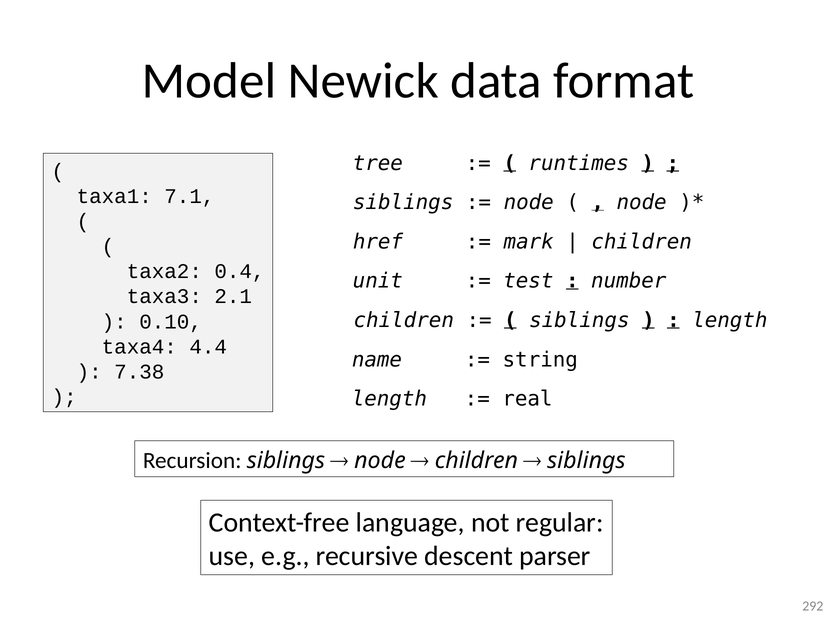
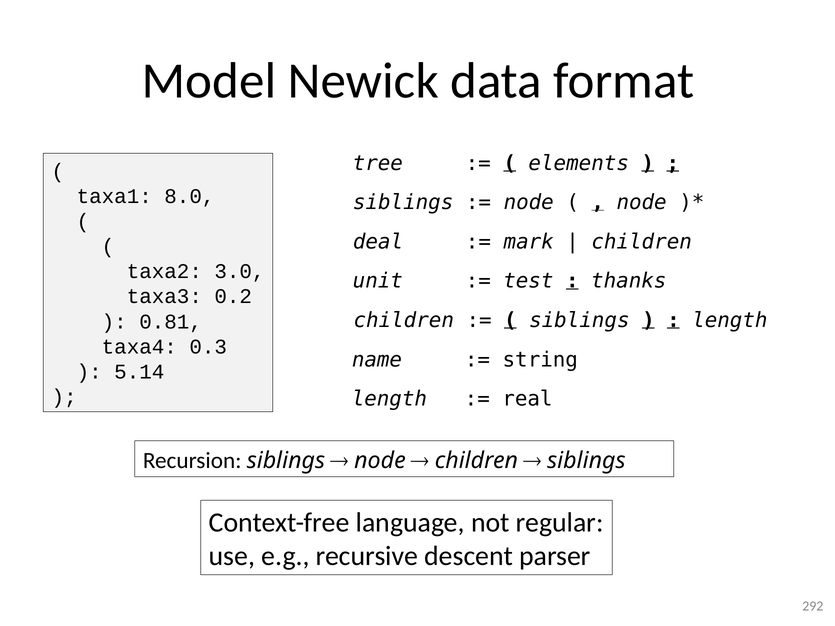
runtimes: runtimes -> elements (579, 163)
7.1: 7.1 -> 8.0 (189, 197)
href: href -> deal (378, 242)
0.4: 0.4 -> 3.0 (239, 272)
number: number -> thanks (629, 281)
2.1: 2.1 -> 0.2 (233, 297)
0.10: 0.10 -> 0.81 (171, 322)
4.4: 4.4 -> 0.3 (208, 347)
7.38: 7.38 -> 5.14 (139, 372)
